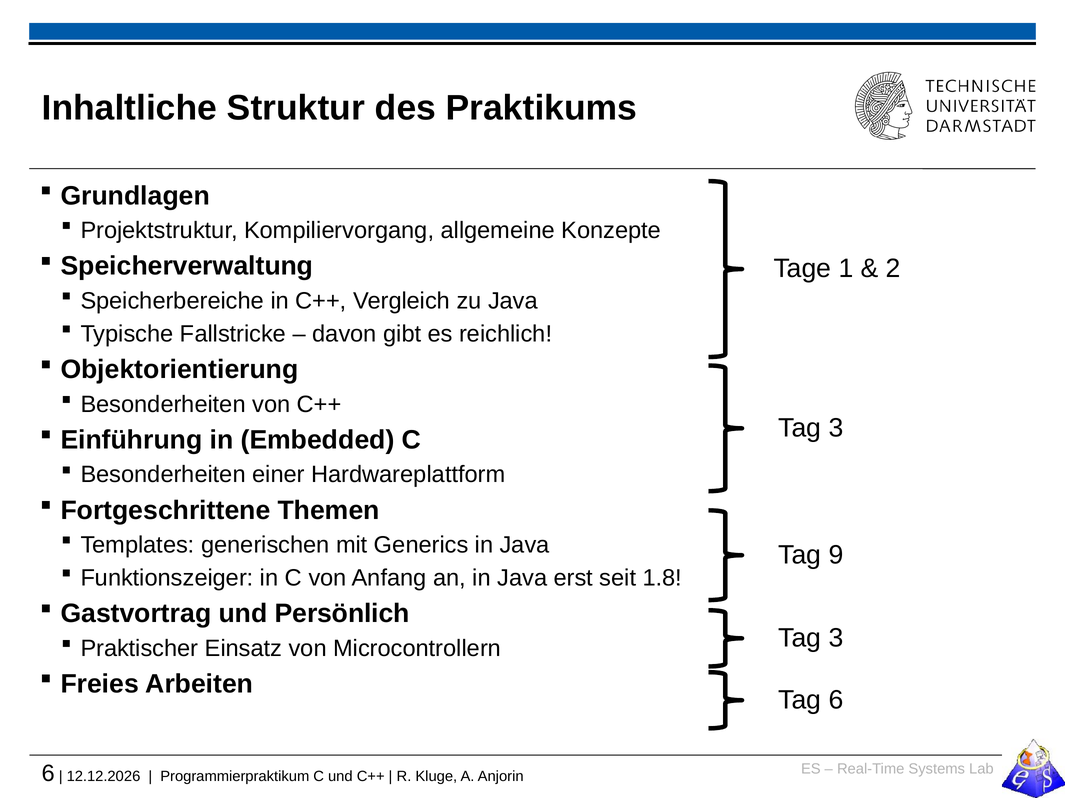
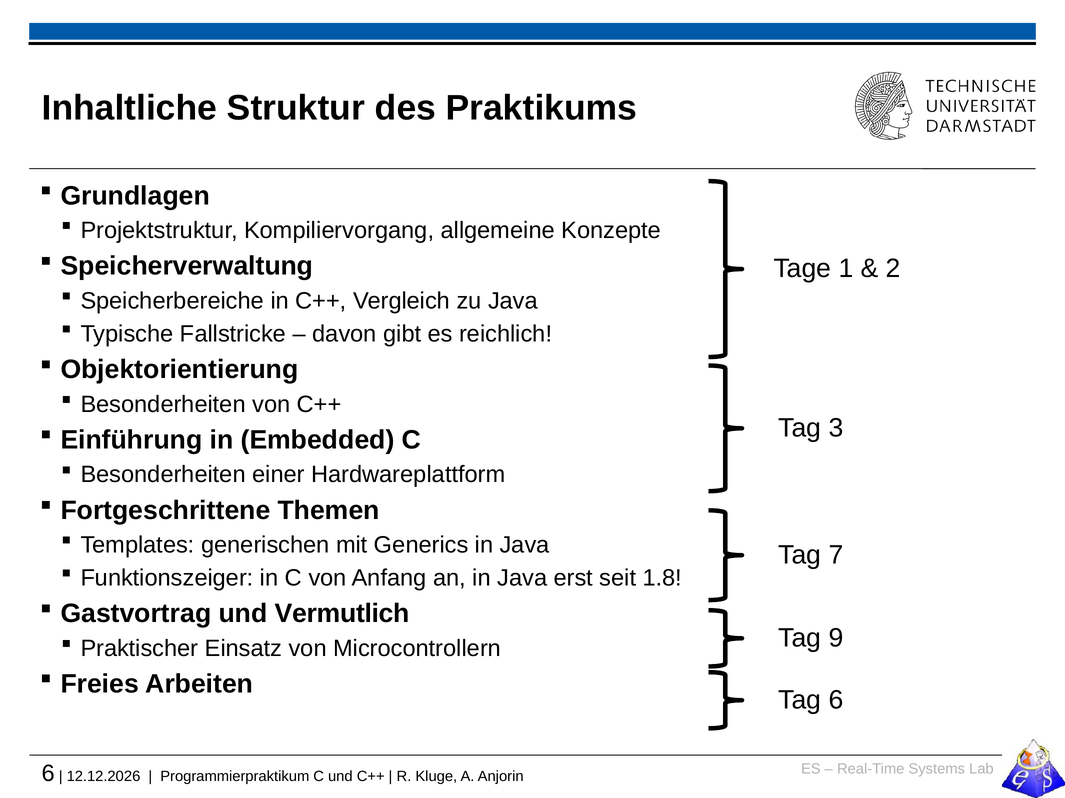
9: 9 -> 7 (836, 556)
Persönlich: Persönlich -> Vermutlich (342, 614)
3: 3 -> 9 (836, 639)
